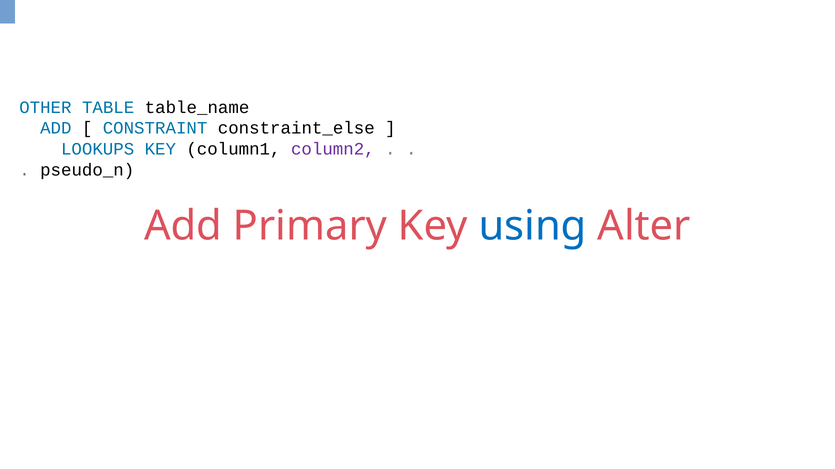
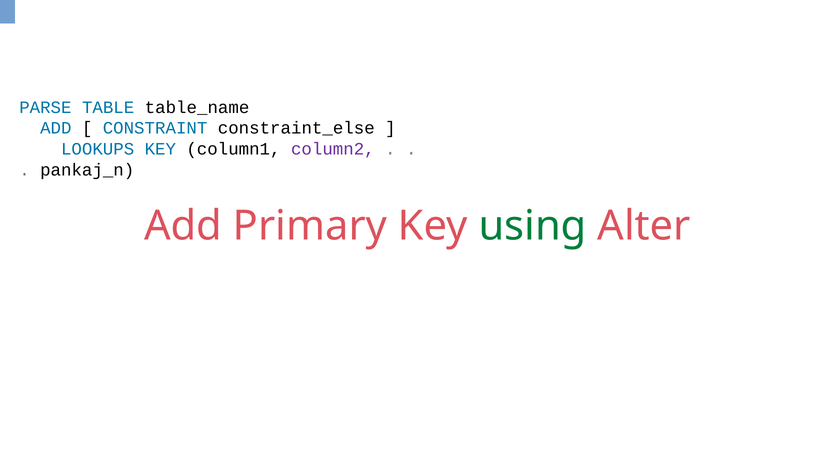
OTHER: OTHER -> PARSE (45, 107)
pseudo_n: pseudo_n -> pankaj_n (87, 170)
using colour: blue -> green (533, 226)
